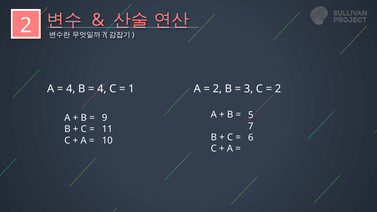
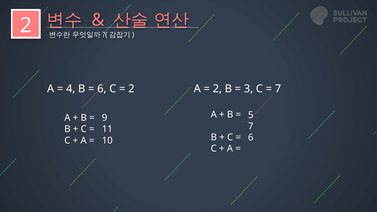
4: 4 -> 6 (102, 89)
1: 1 -> 2 (131, 89)
2: 2 -> 7 (278, 89)
